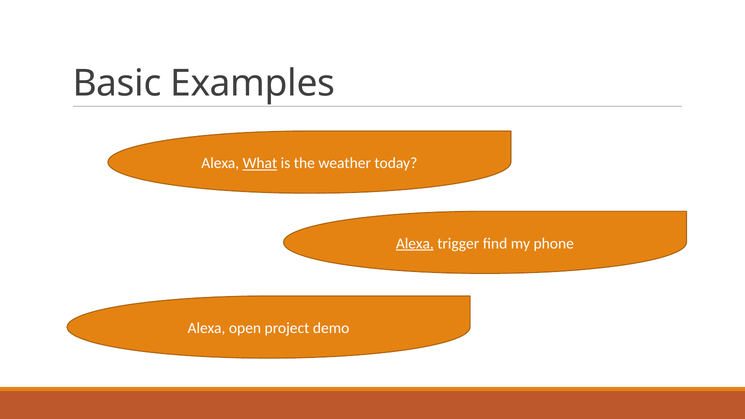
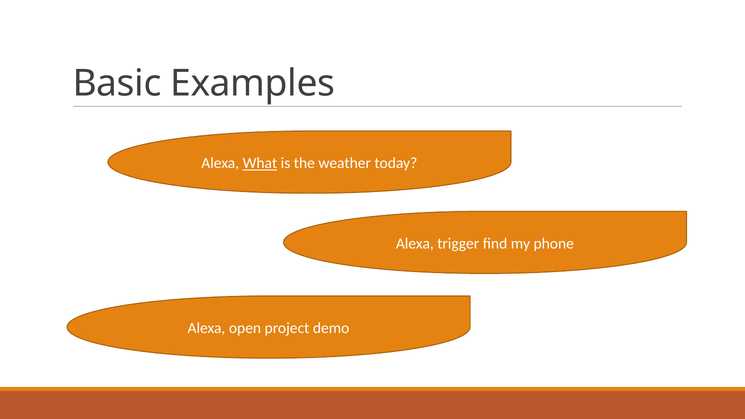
Alexa underline: present -> none (415, 243)
